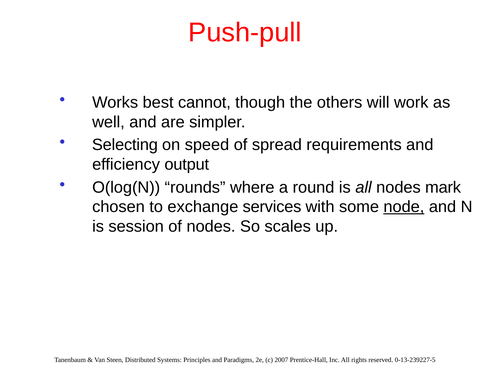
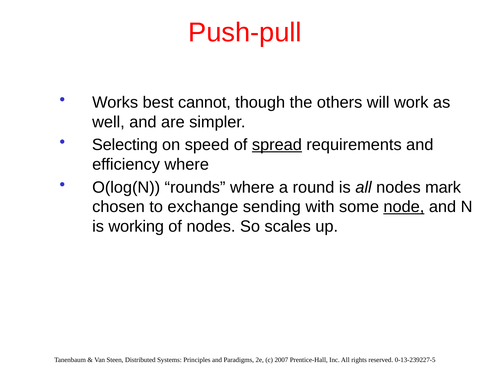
spread underline: none -> present (277, 145)
efficiency output: output -> where (187, 165)
services: services -> sending (272, 207)
session: session -> working (136, 227)
